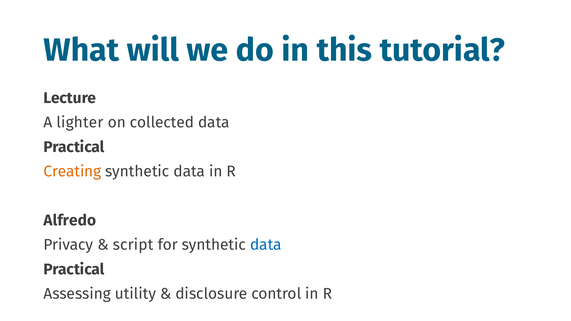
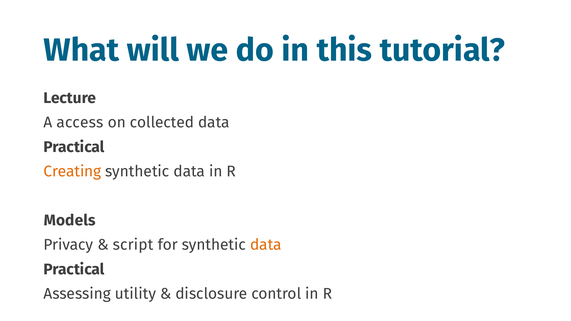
lighter: lighter -> access (80, 122)
Alfredo: Alfredo -> Models (70, 220)
data colour: blue -> orange (266, 245)
